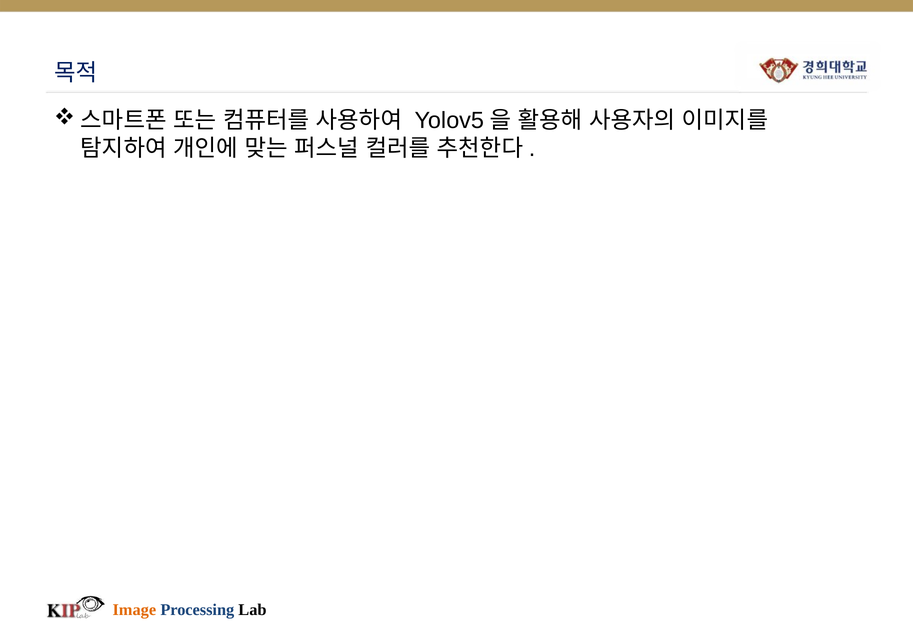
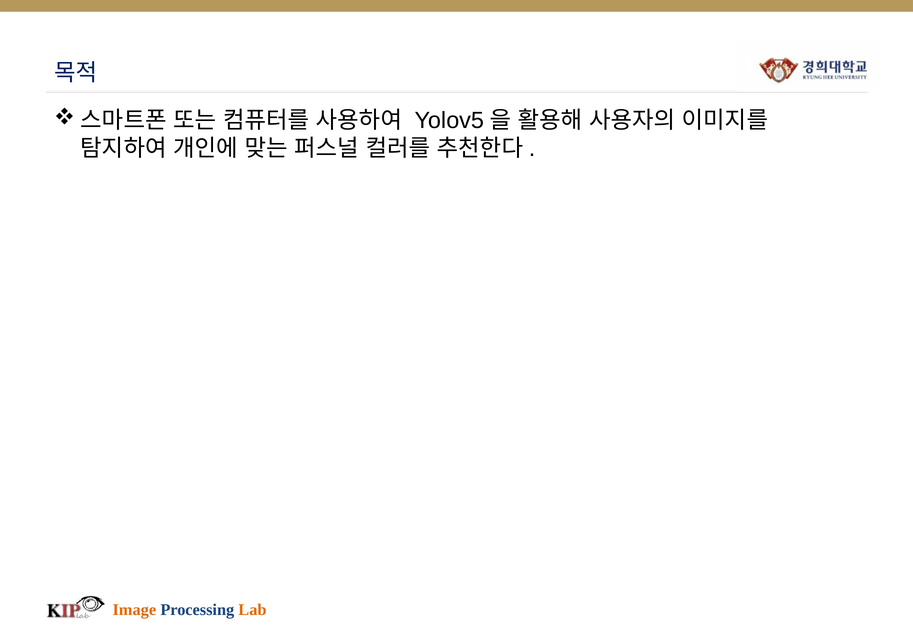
Lab colour: black -> orange (252, 610)
